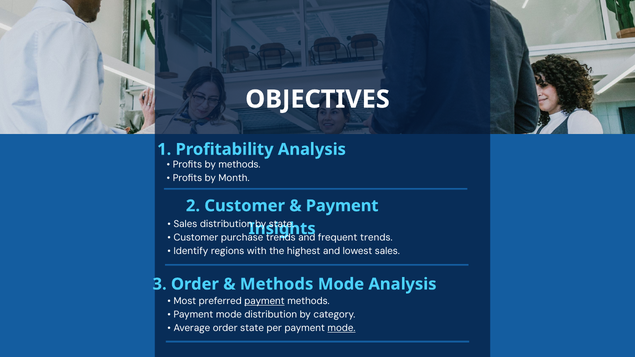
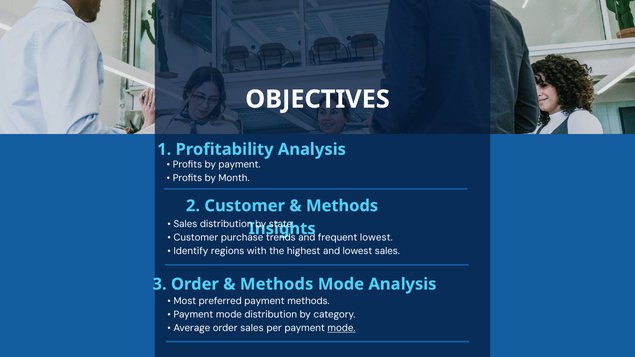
by methods: methods -> payment (239, 165)
Payment: Payment -> Methods (342, 206)
frequent trends: trends -> lowest (376, 238)
payment underline: present -> none (264, 301)
order state: state -> sales (252, 328)
